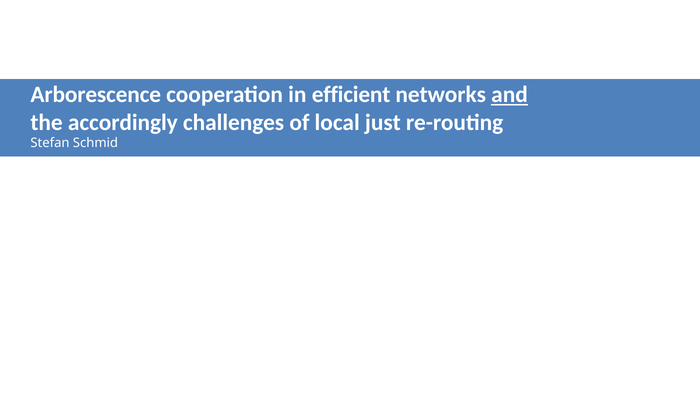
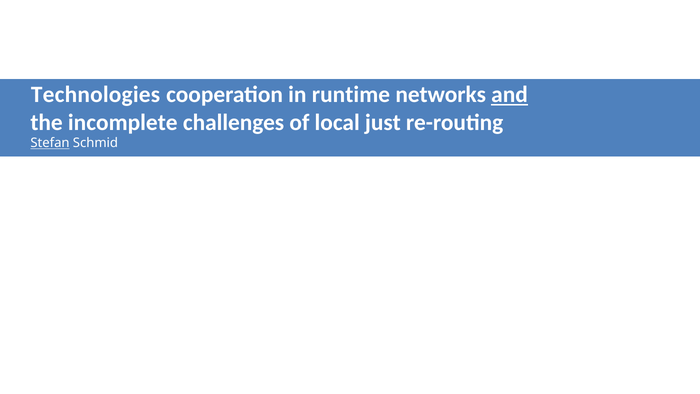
Arborescence: Arborescence -> Technologies (96, 94)
efficient: efficient -> runtime (351, 94)
accordingly: accordingly -> incomplete (123, 122)
Stefan underline: none -> present (50, 143)
